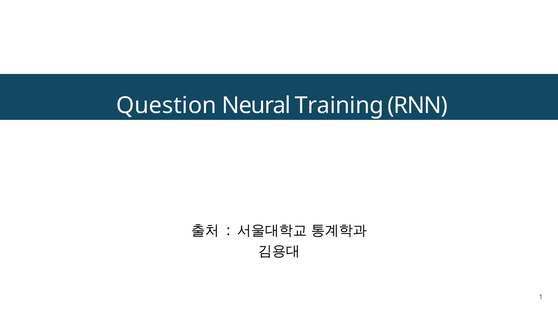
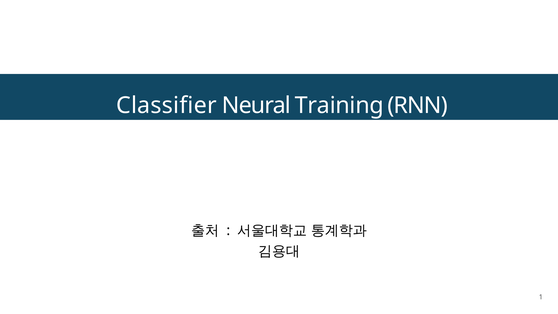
Question: Question -> Classifier (166, 105)
